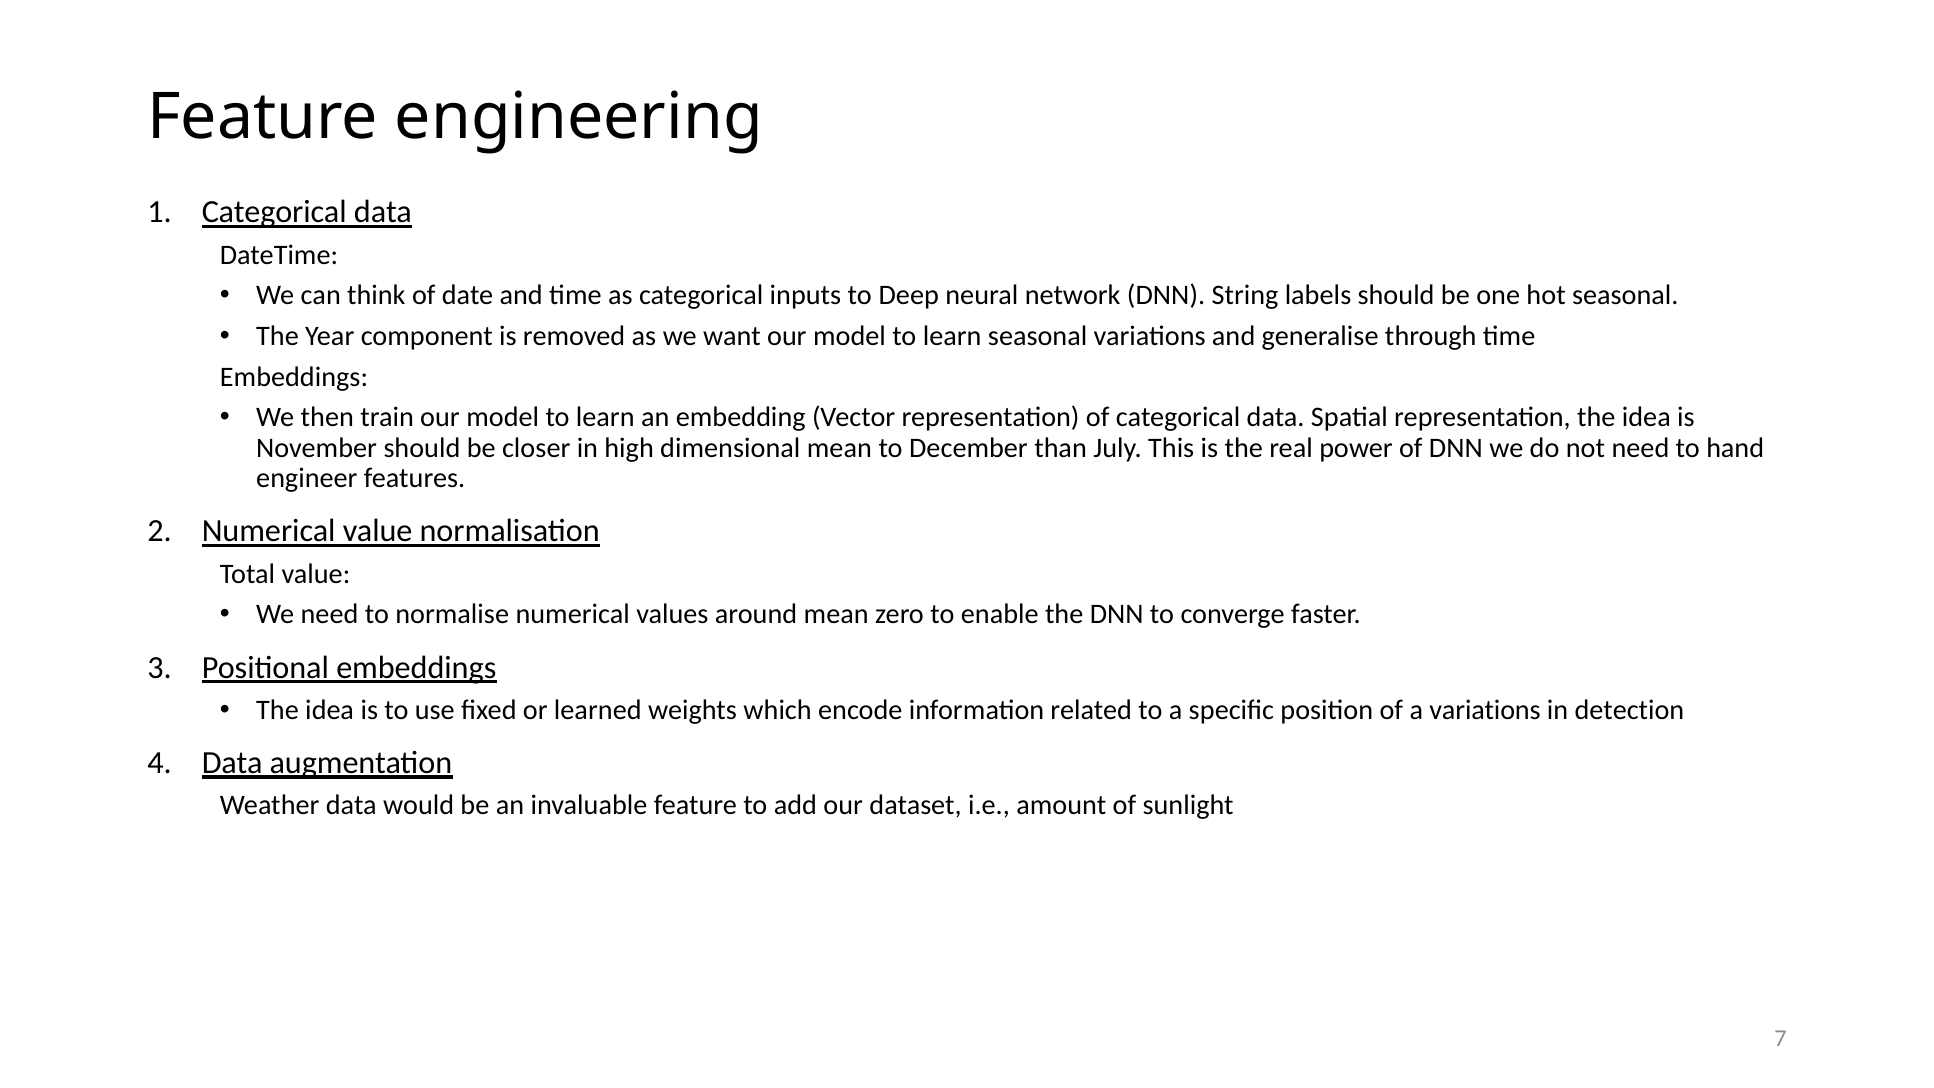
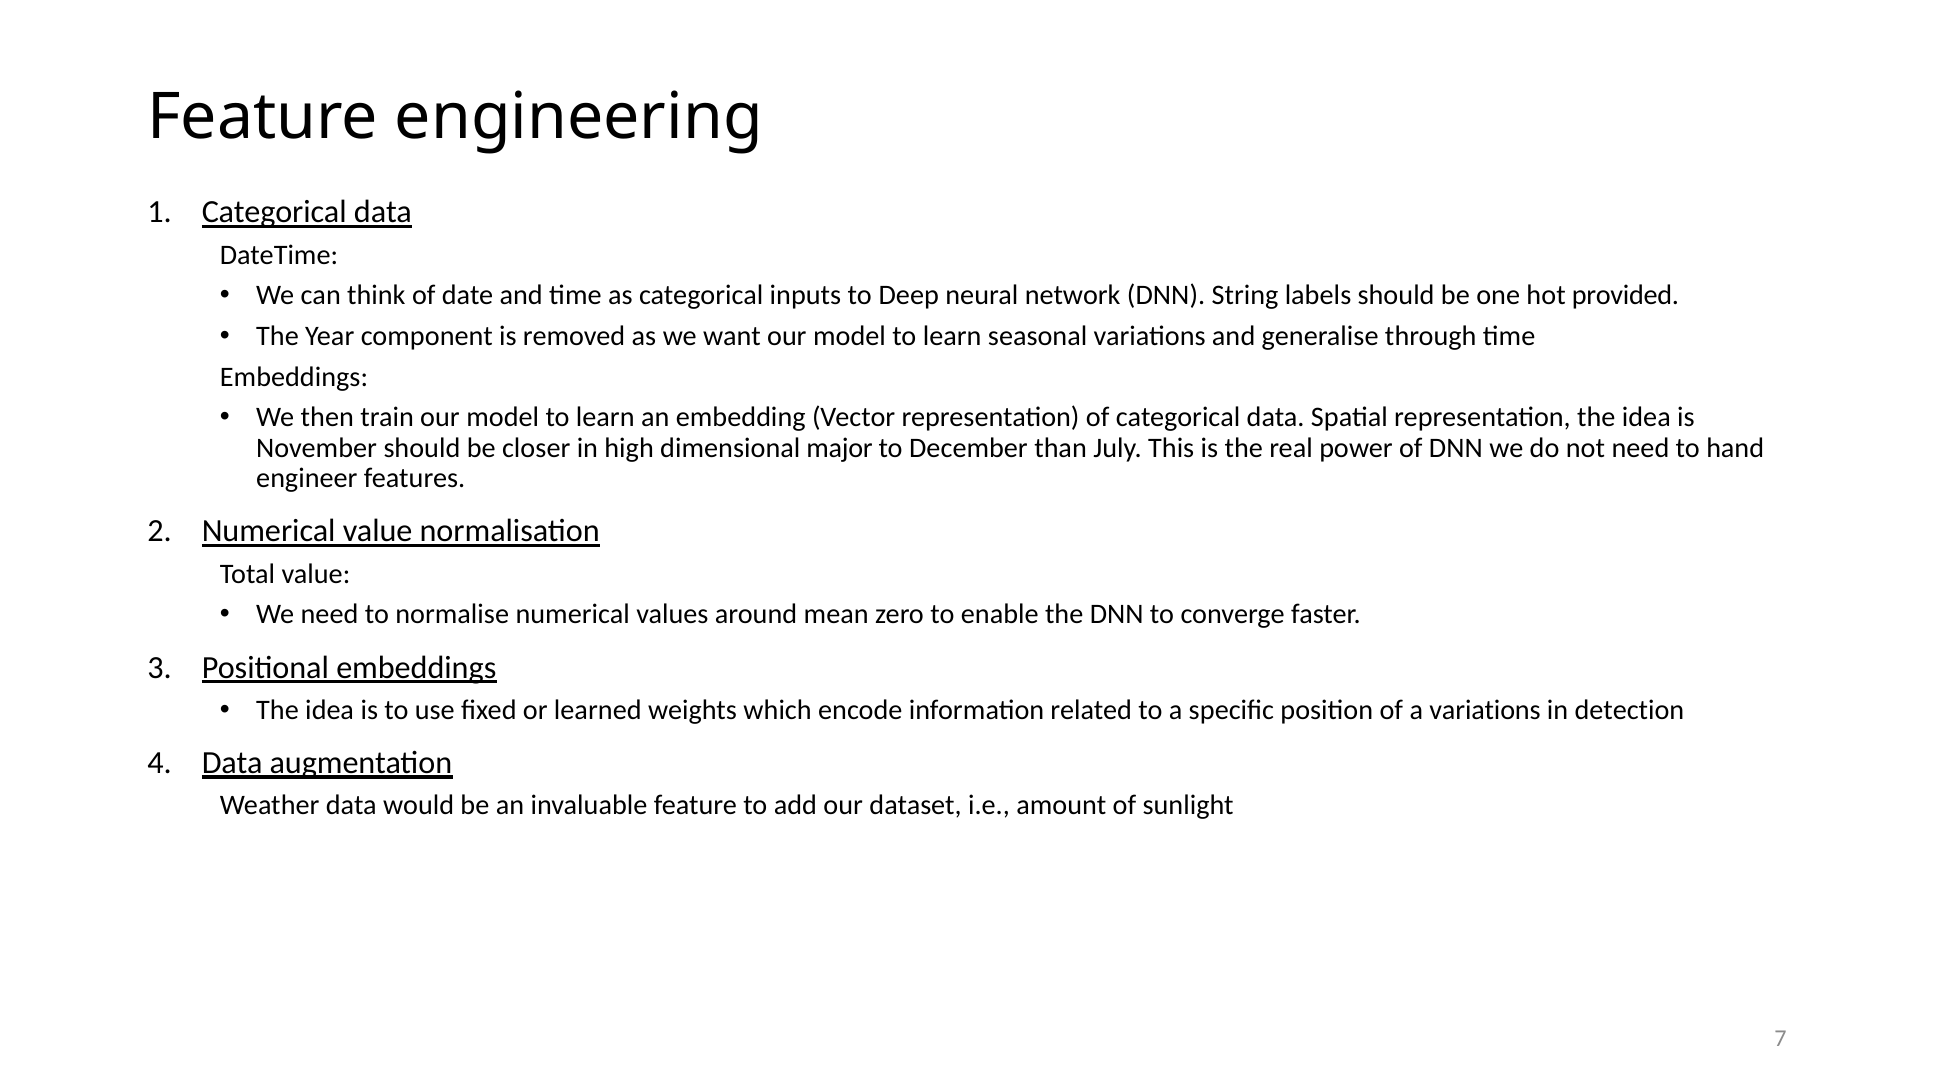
hot seasonal: seasonal -> provided (1625, 296)
dimensional mean: mean -> major (840, 448)
